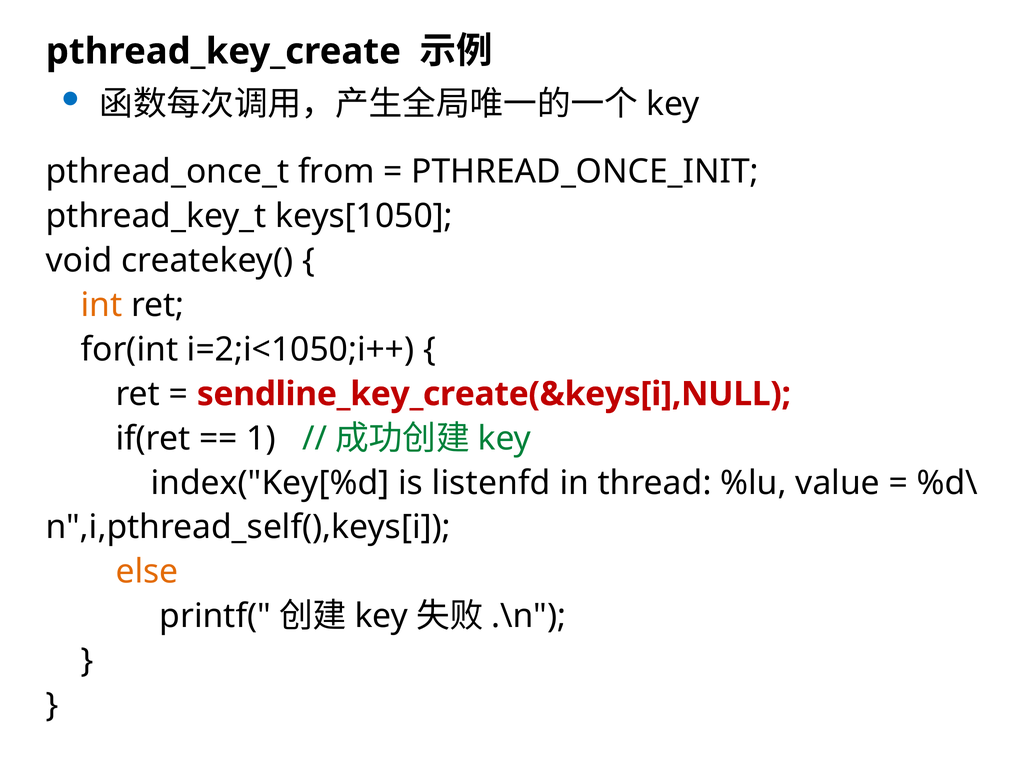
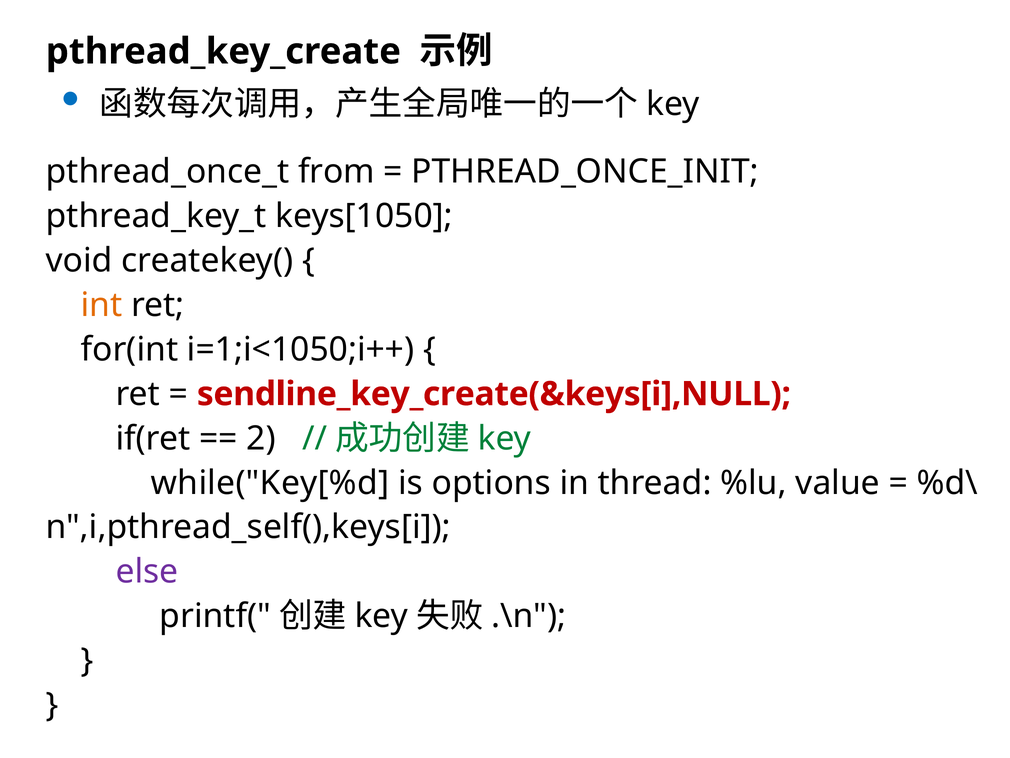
i=2;i<1050;i++: i=2;i<1050;i++ -> i=1;i<1050;i++ (301, 349)
1: 1 -> 2 (261, 438)
index("Key[%d: index("Key[%d -> while("Key[%d (270, 483)
listenfd: listenfd -> options (491, 483)
else colour: orange -> purple (147, 571)
